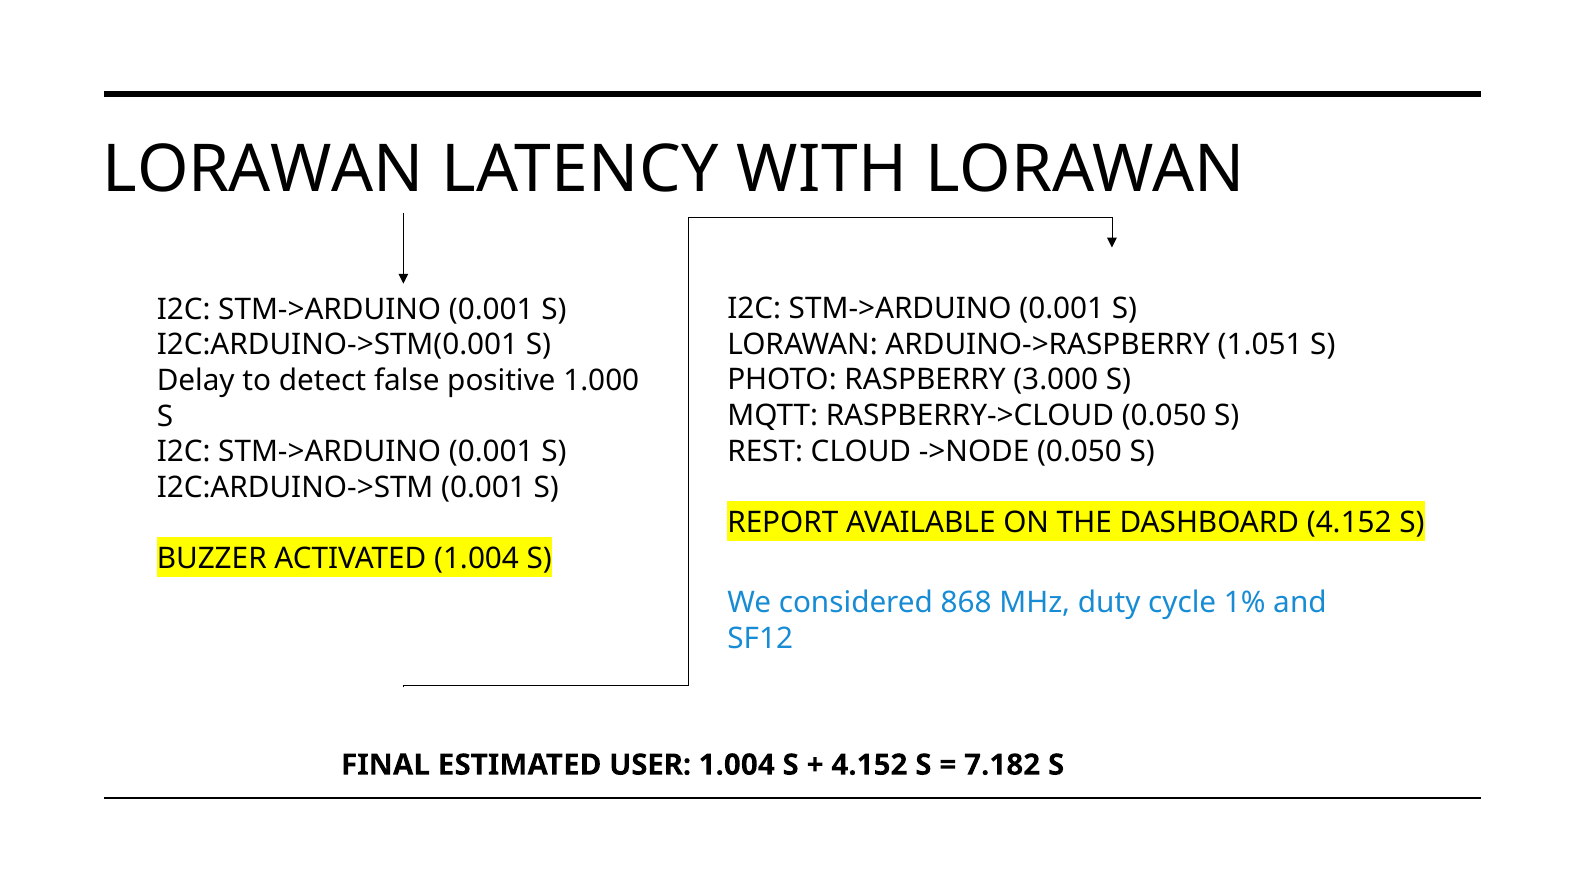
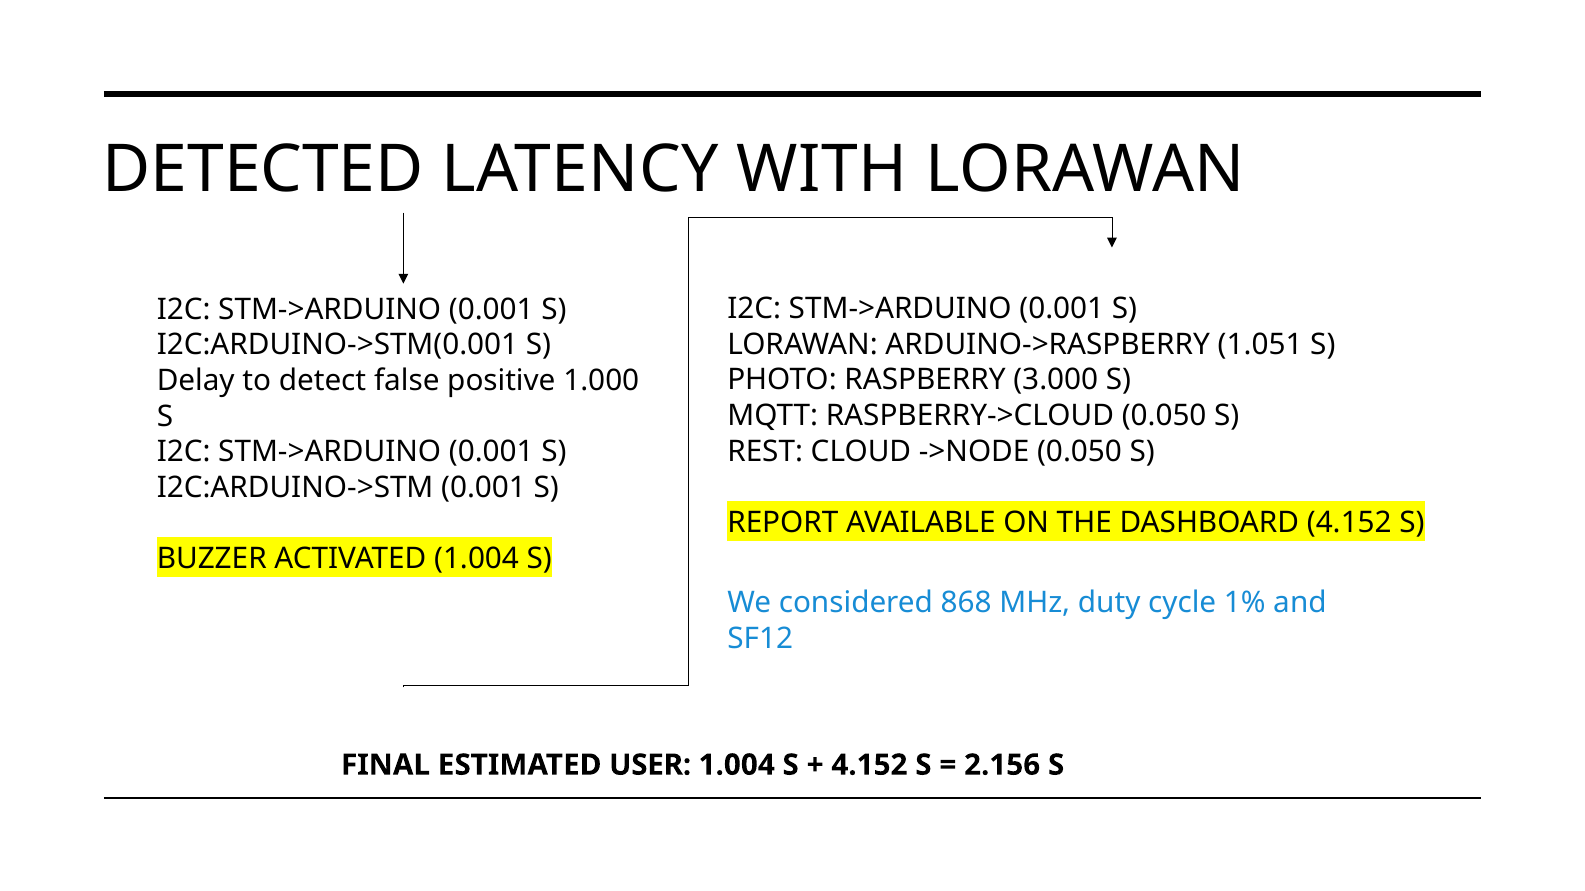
LORAWAN: LORAWAN -> DETECTED (263, 170)
7.182: 7.182 -> 2.156 (1002, 765)
